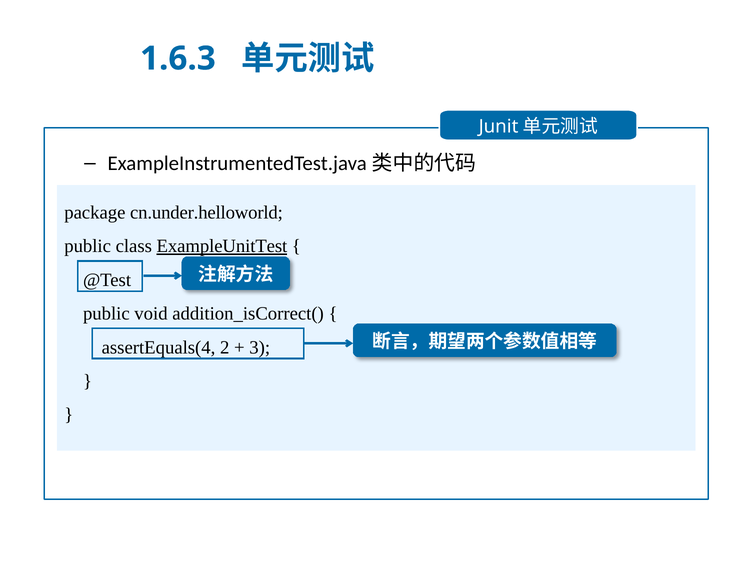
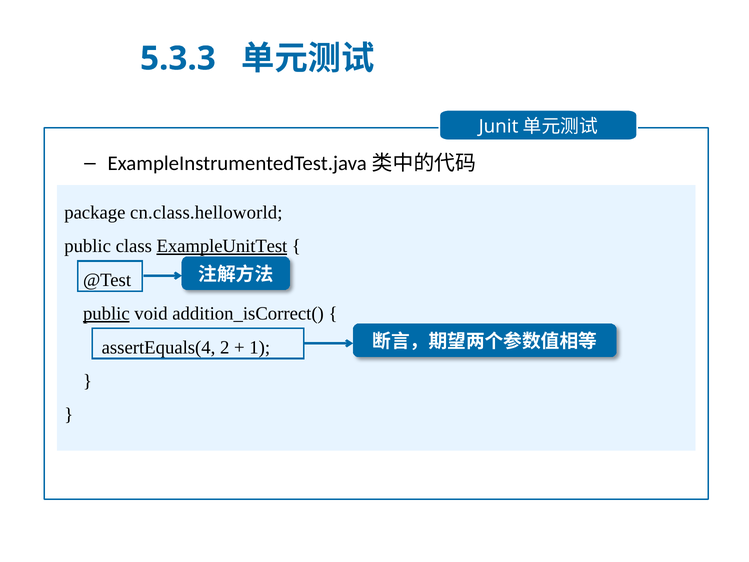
1.6.3: 1.6.3 -> 5.3.3 (178, 58)
cn.under.helloworld: cn.under.helloworld -> cn.class.helloworld (206, 212)
public underline: none -> present (106, 314)
3: 3 -> 1 (260, 347)
